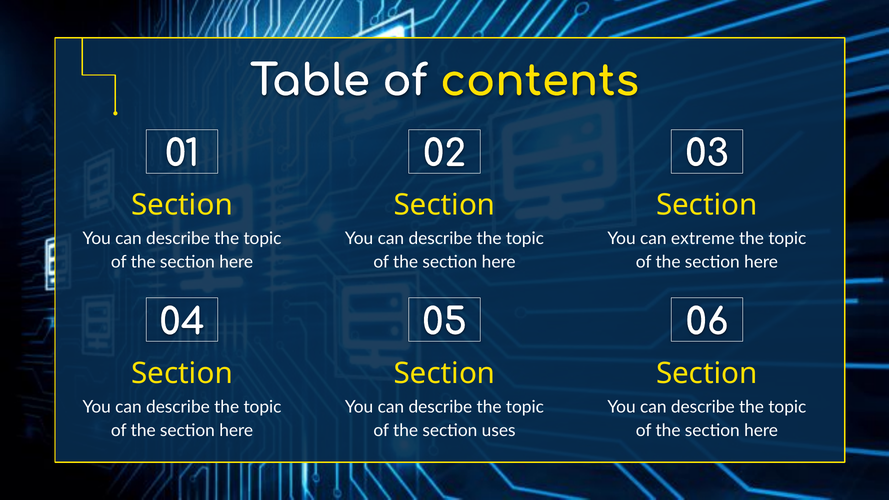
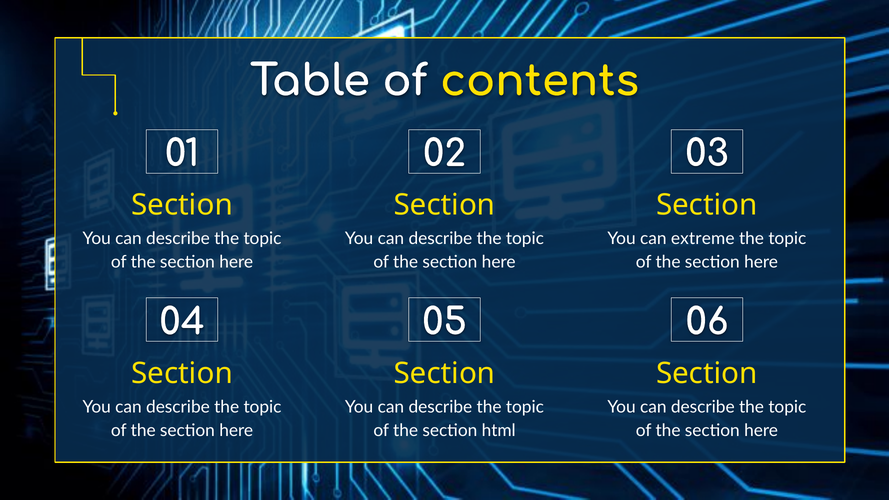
uses: uses -> html (499, 431)
